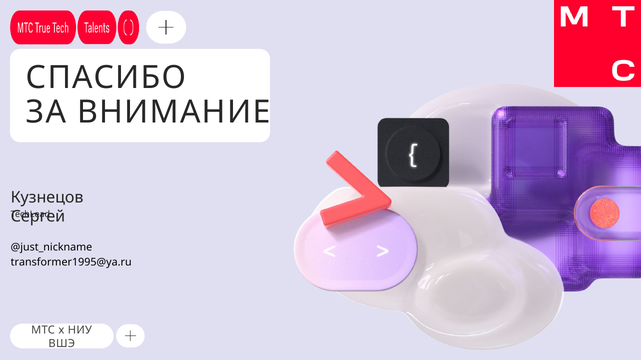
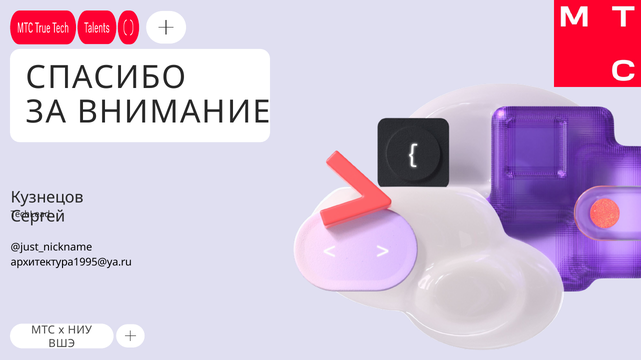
transformer1995@ya.ru: transformer1995@ya.ru -> архитектура1995@ya.ru (71, 263)
